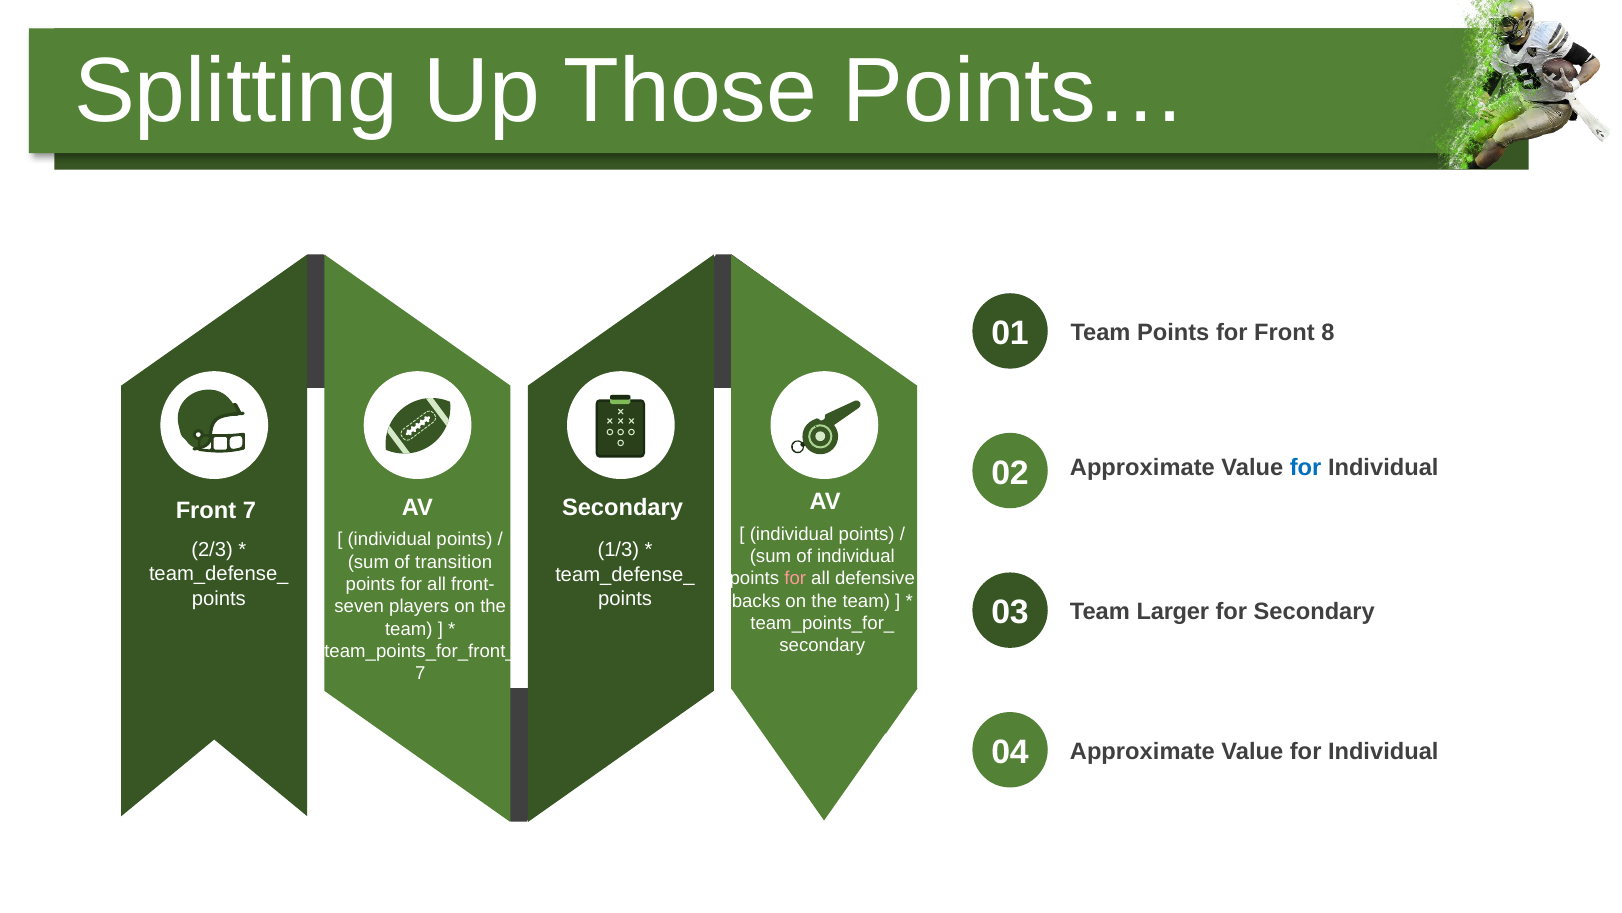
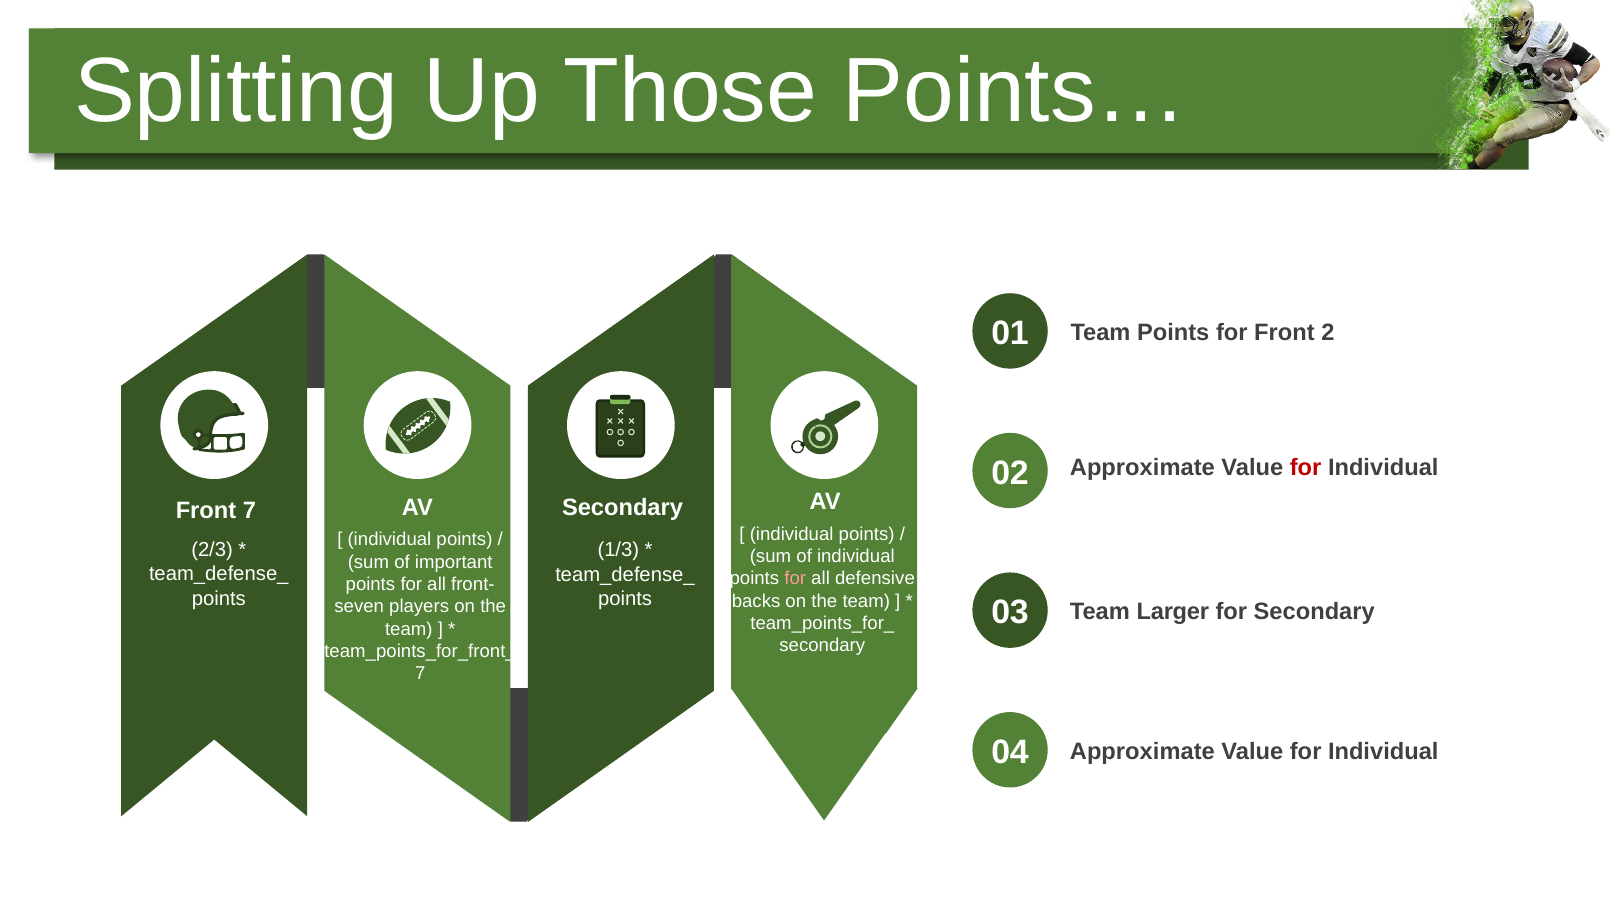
8: 8 -> 2 (1328, 333)
for colour: blue -> red (1306, 467)
transition: transition -> important (454, 562)
